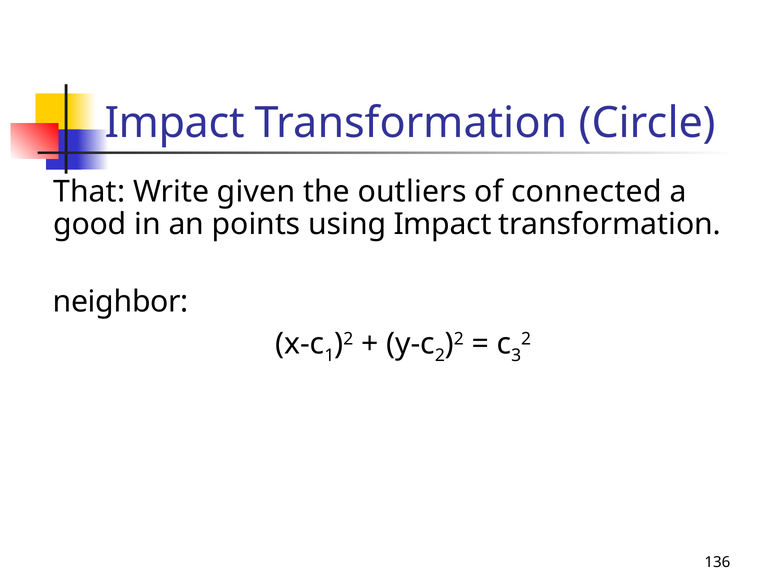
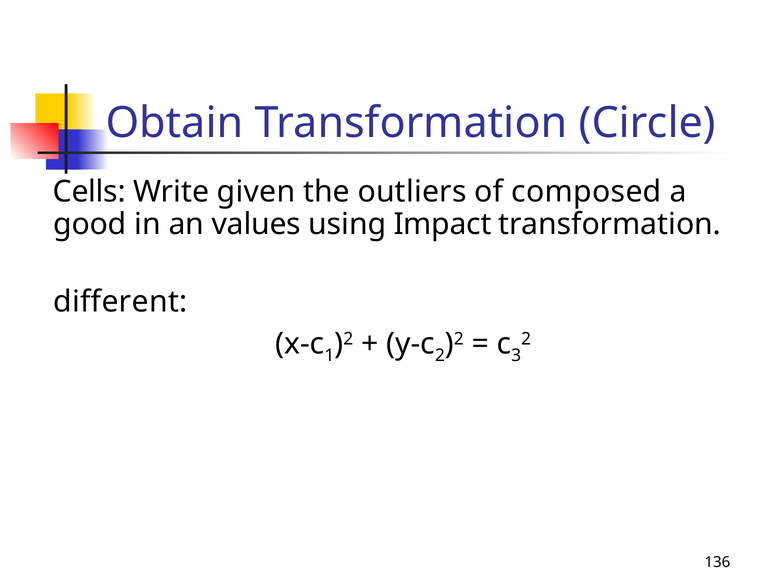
Impact: Impact -> Obtain (174, 123)
That: That -> Cells (89, 191)
connected: connected -> composed (586, 191)
points: points -> values (256, 224)
neighbor: neighbor -> different (120, 302)
